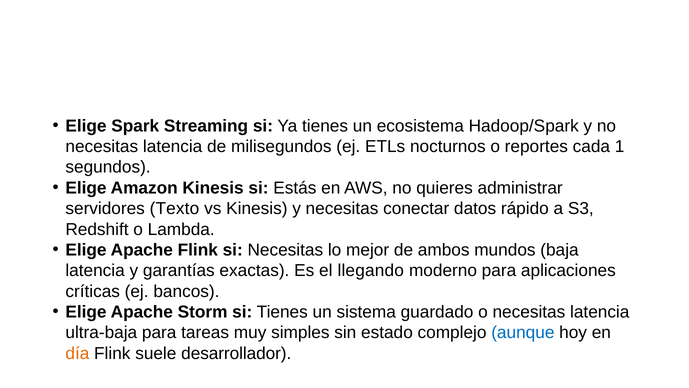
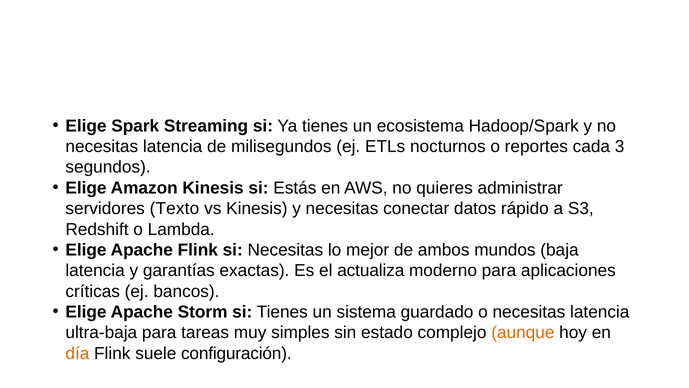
1: 1 -> 3 (620, 146)
llegando: llegando -> actualiza (371, 270)
aunque colour: blue -> orange (523, 332)
desarrollador: desarrollador -> configuración (236, 353)
